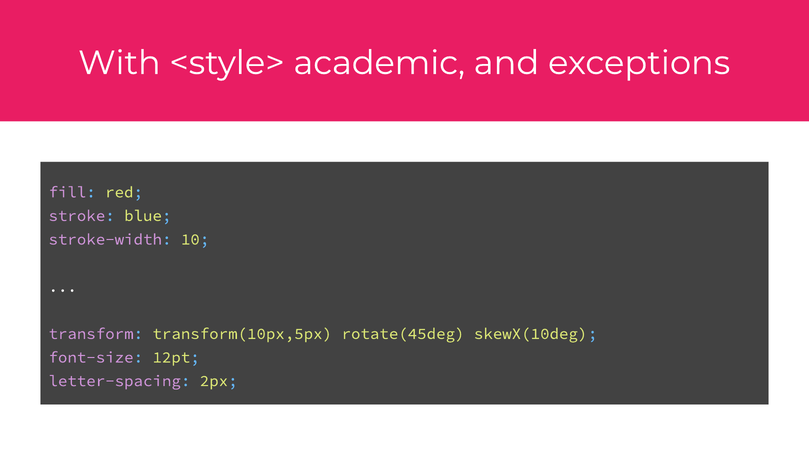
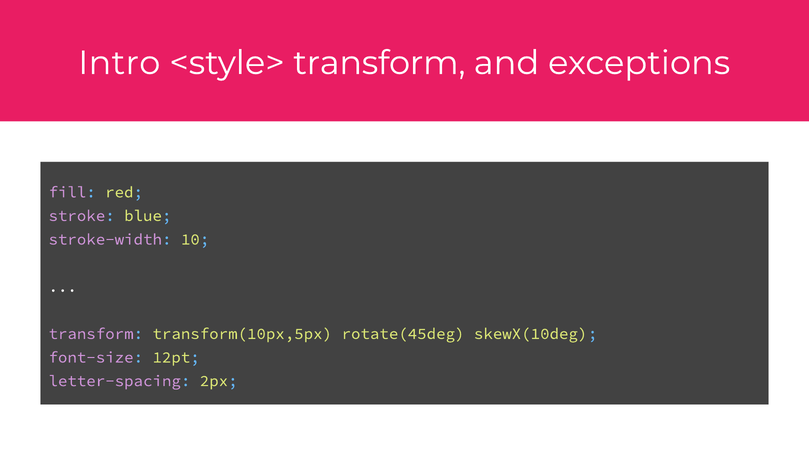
With: With -> Intro (119, 63)
<style> academic: academic -> transform (379, 63)
